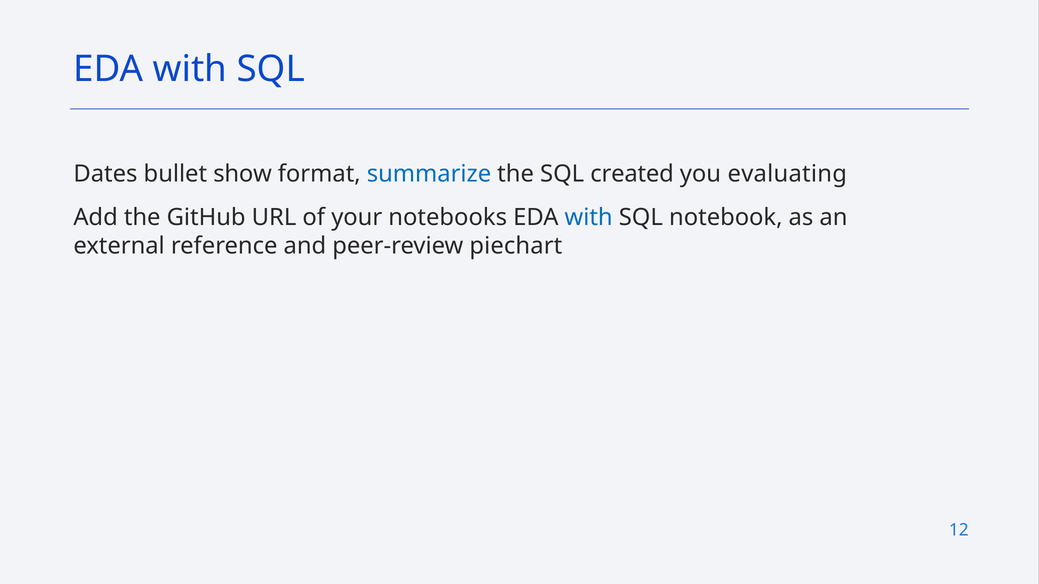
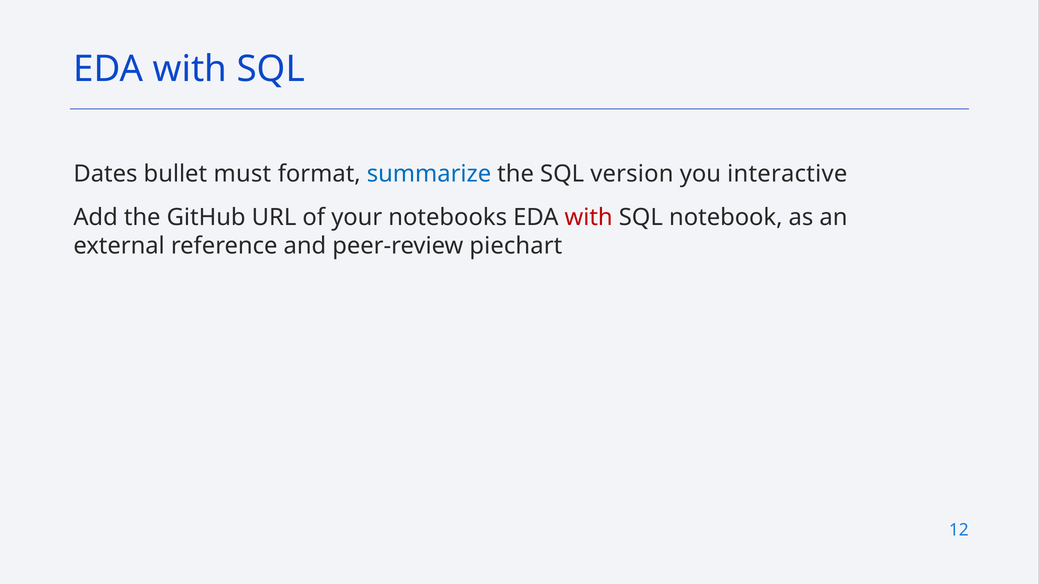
show: show -> must (242, 174)
created: created -> version (632, 174)
evaluating: evaluating -> interactive (787, 174)
with colour: blue -> red (589, 218)
